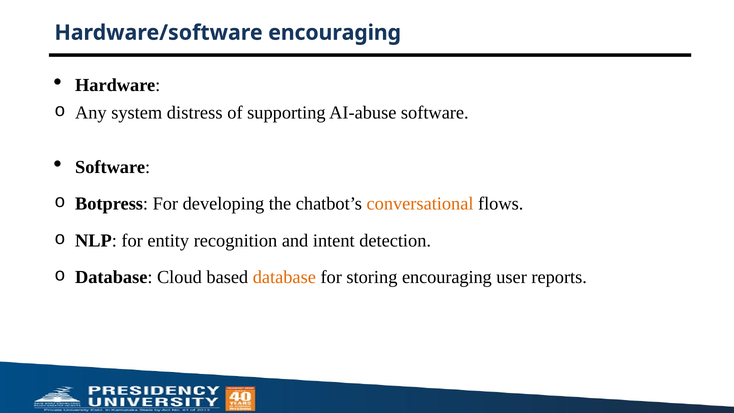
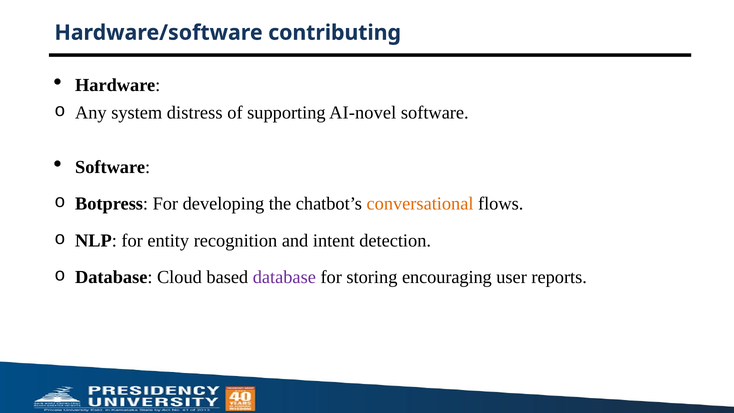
Hardware/software encouraging: encouraging -> contributing (335, 33)
AI-abuse: AI-abuse -> AI-novel (363, 113)
database colour: orange -> purple (284, 277)
